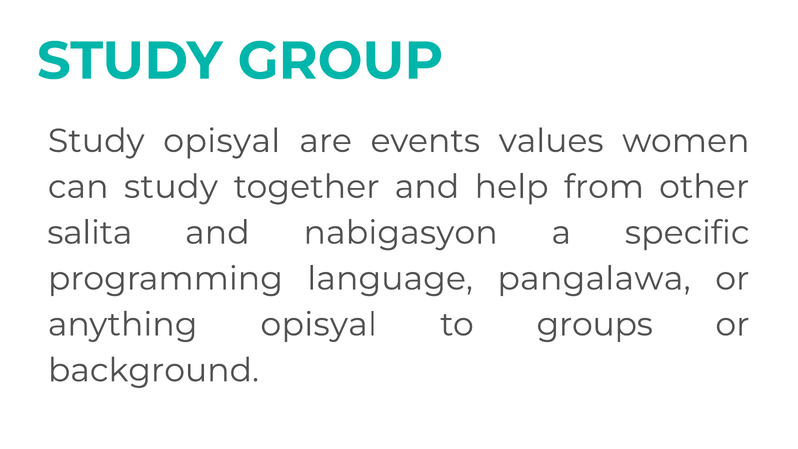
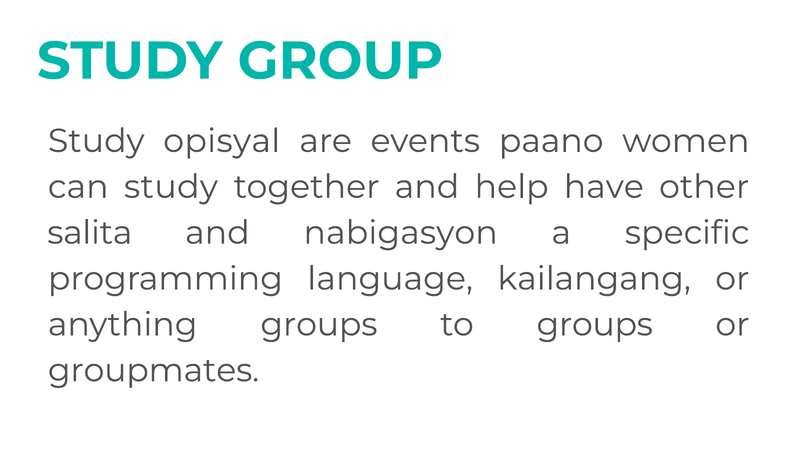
values: values -> paano (551, 141)
from: from -> have (604, 187)
pangalawa: pangalawa -> kailangang (594, 279)
anything opisyal: opisyal -> groups (319, 324)
background: background -> groupmates (154, 370)
